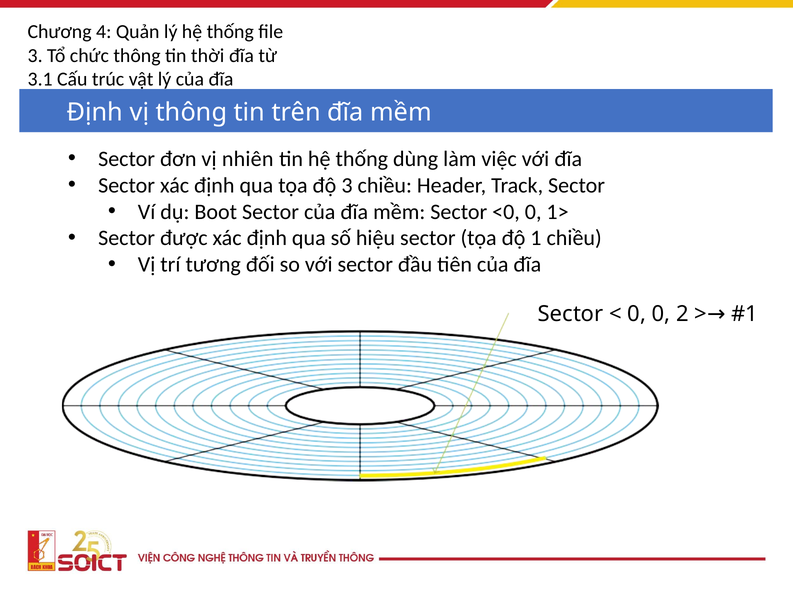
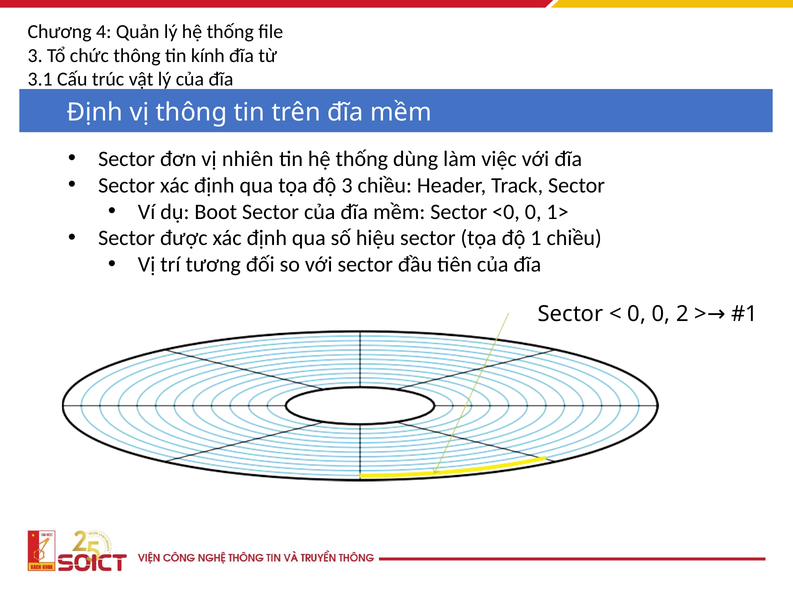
thời: thời -> kính (208, 56)
